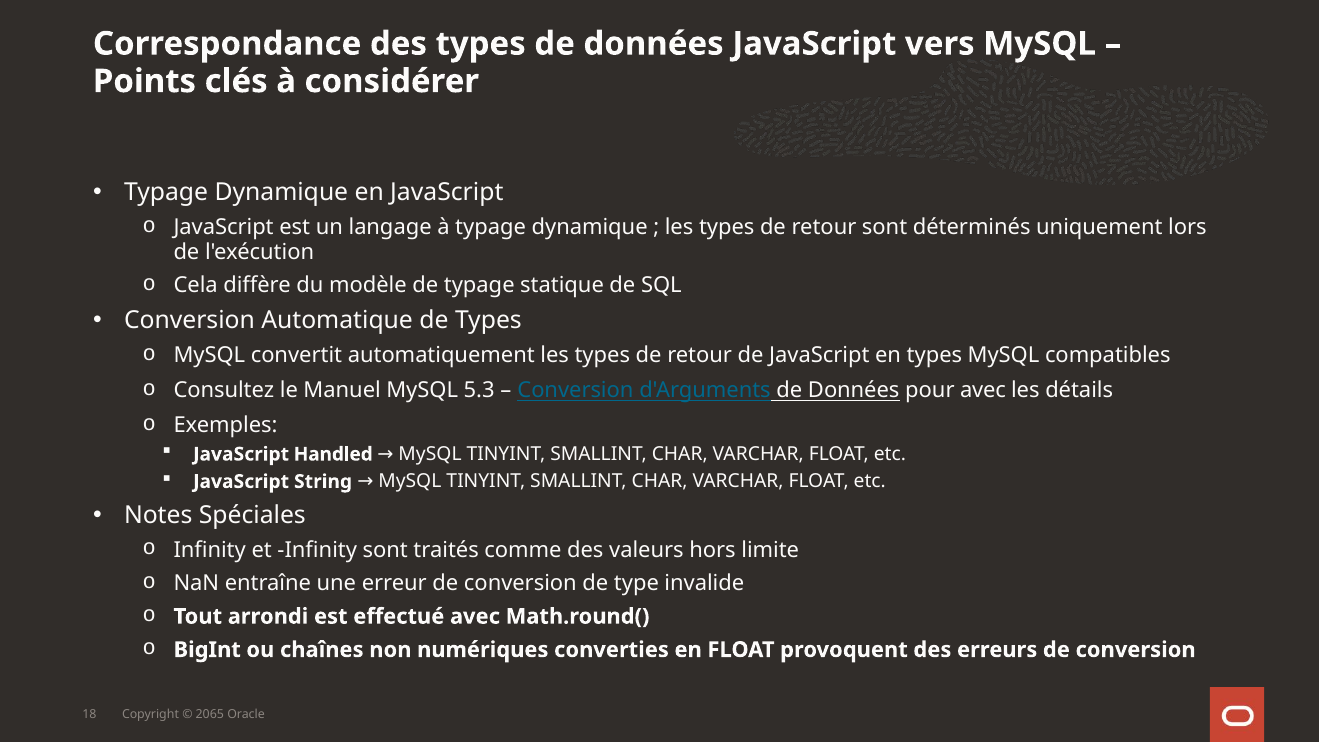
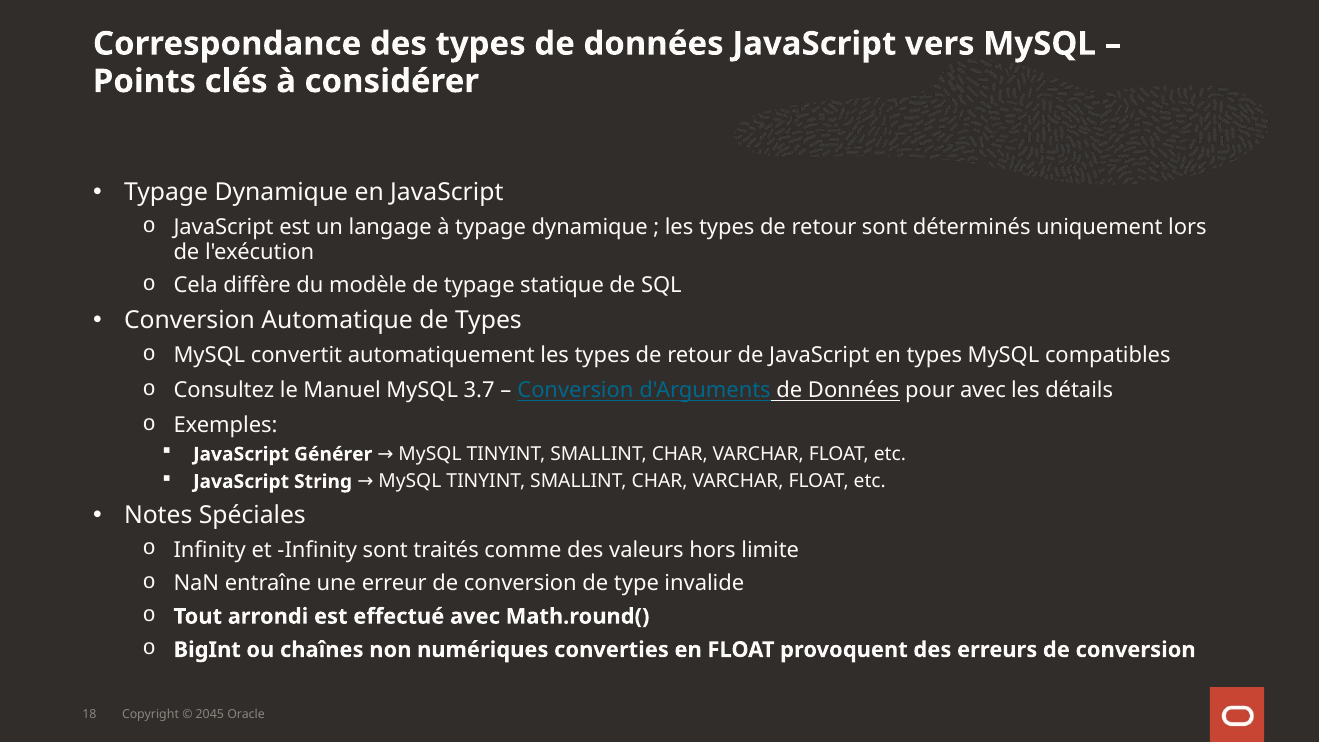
5.3: 5.3 -> 3.7 (479, 391)
Handled: Handled -> Générer (333, 454)
2065: 2065 -> 2045 (210, 715)
